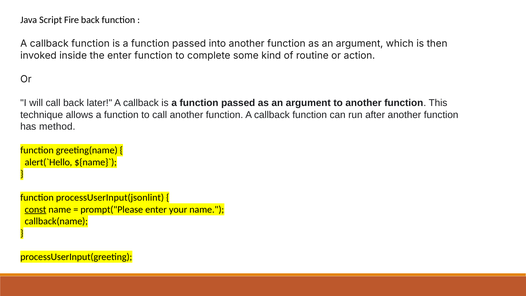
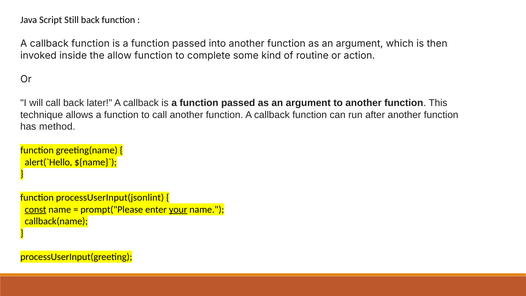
Fire: Fire -> Still (72, 20)
the enter: enter -> allow (119, 56)
your underline: none -> present (178, 209)
